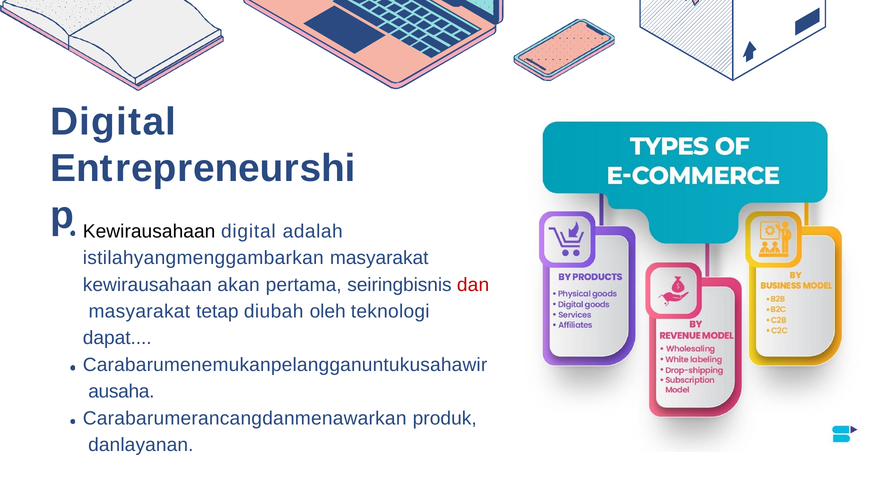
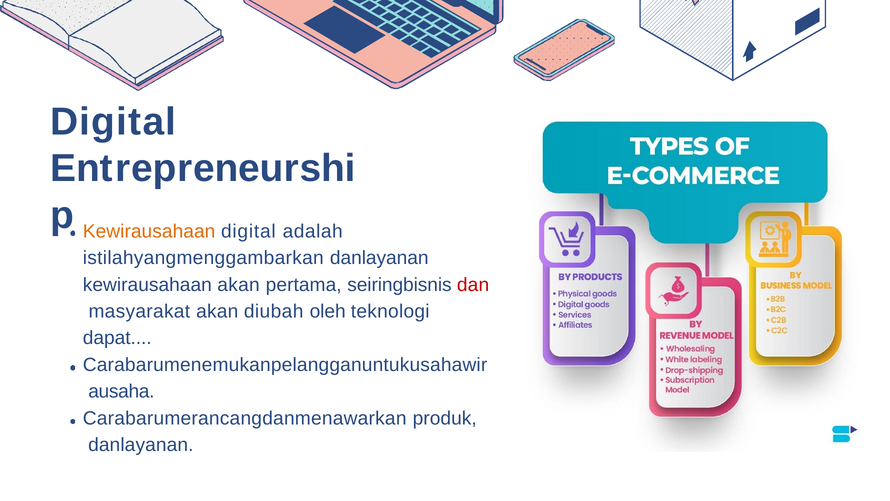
Kewirausahaan colour: black -> orange (149, 231)
istilahyangmenggambarkan masyarakat: masyarakat -> danlayanan (379, 258)
masyarakat tetap: tetap -> akan (217, 311)
